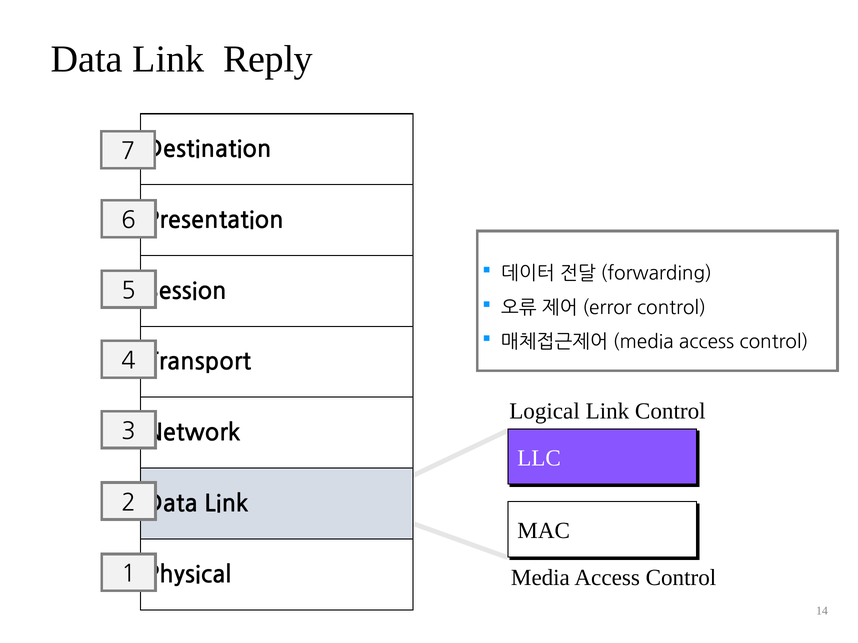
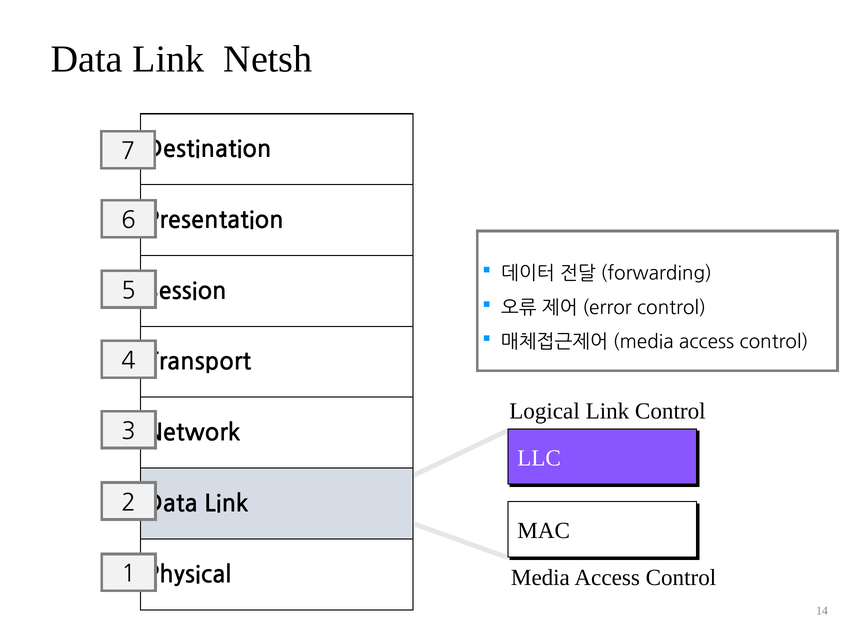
Reply: Reply -> Netsh (268, 59)
